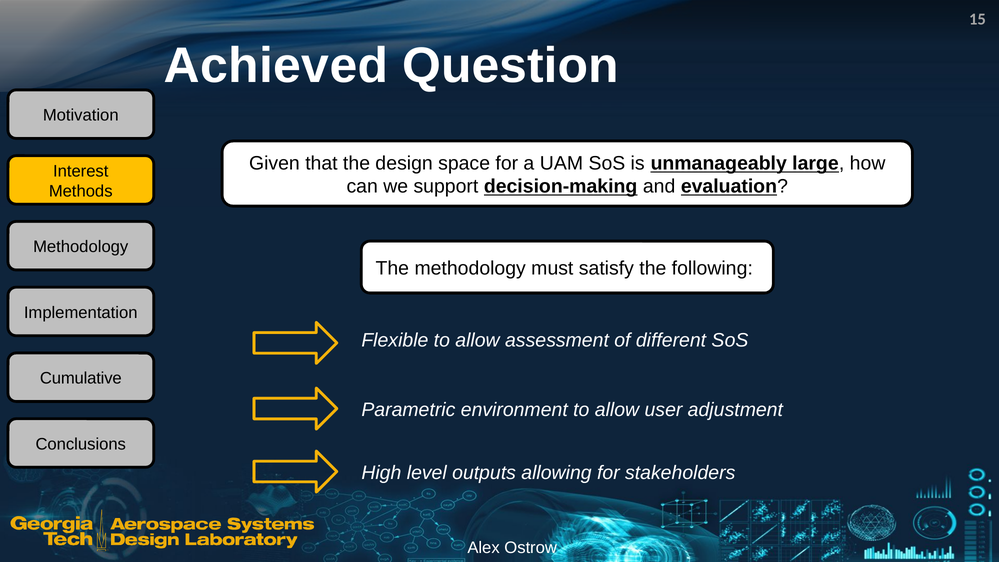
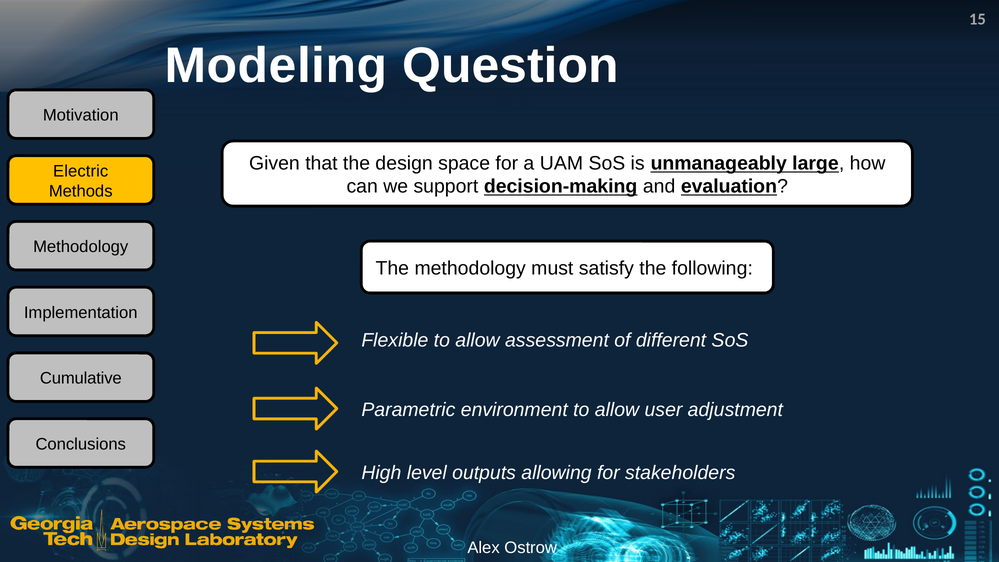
Achieved: Achieved -> Modeling (276, 66)
Interest: Interest -> Electric (81, 171)
